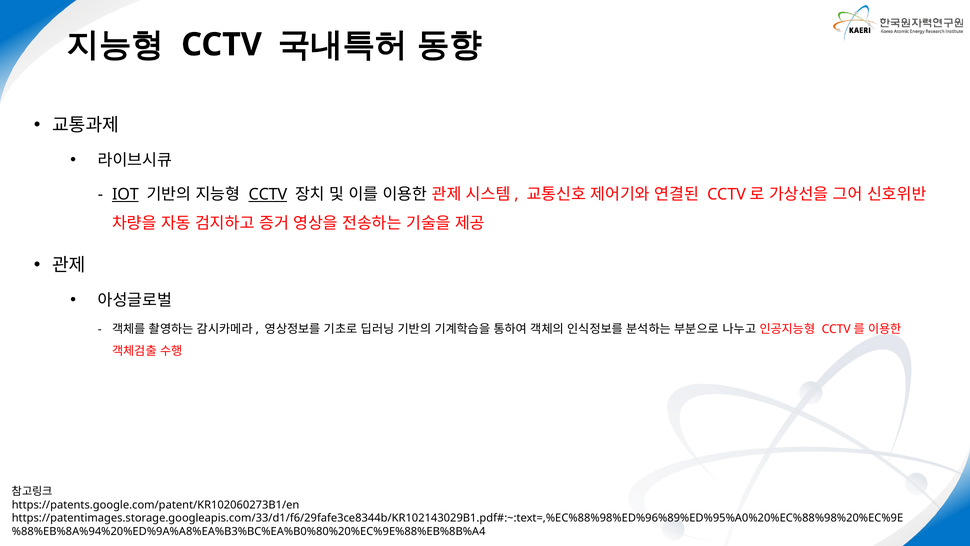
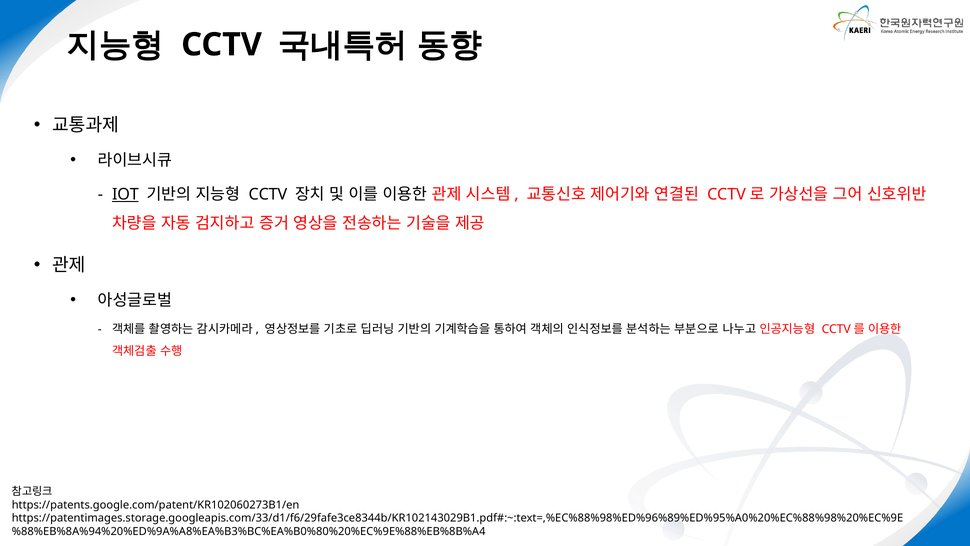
CCTV underline: present -> none (268, 194)
